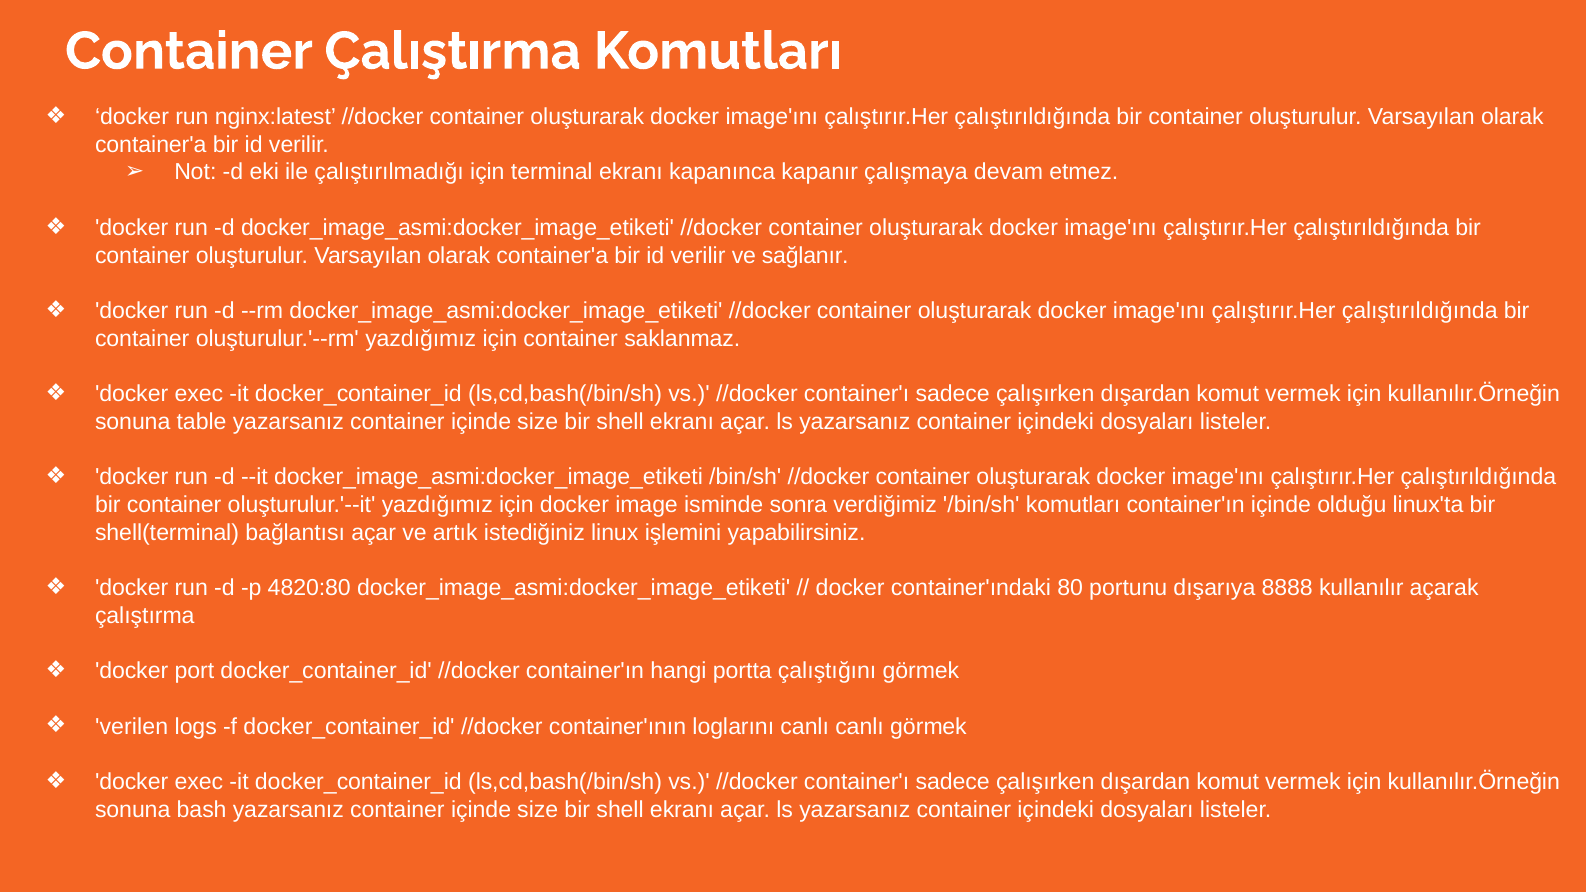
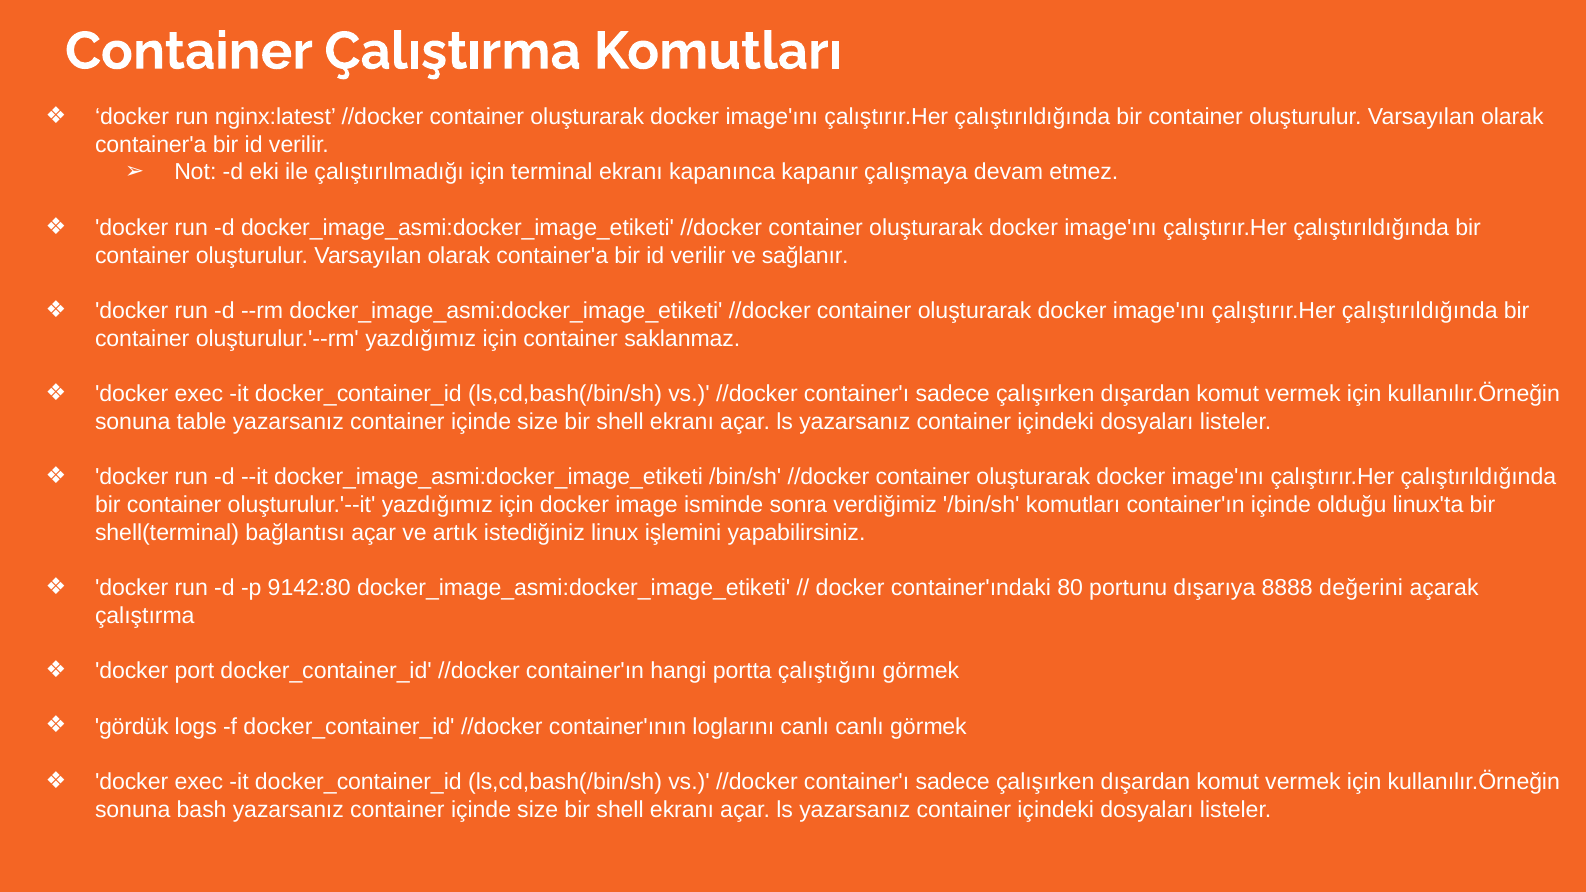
4820:80: 4820:80 -> 9142:80 (309, 588)
kullanılır: kullanılır -> değerini (1361, 588)
verilen: verilen -> gördük (132, 727)
